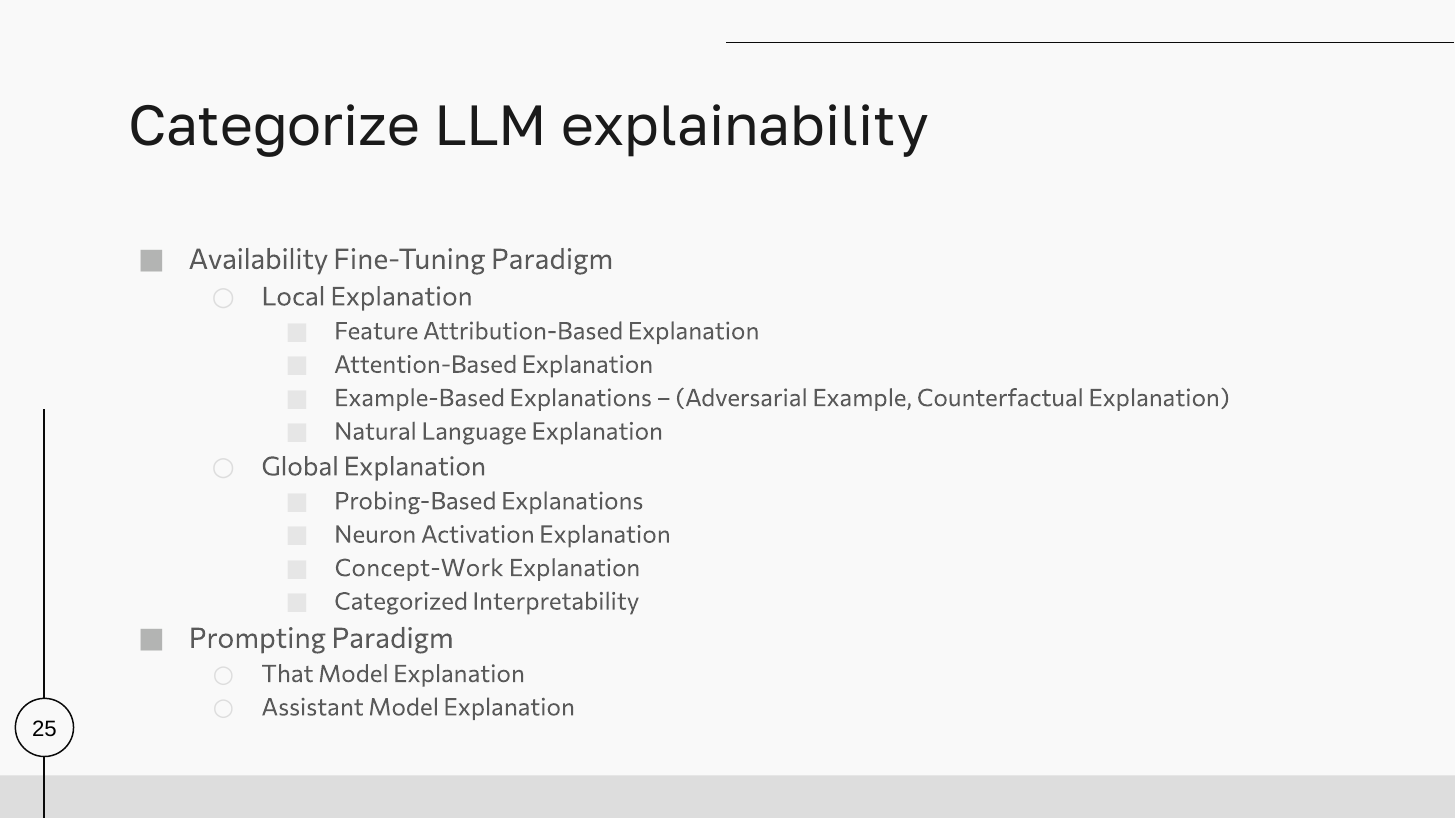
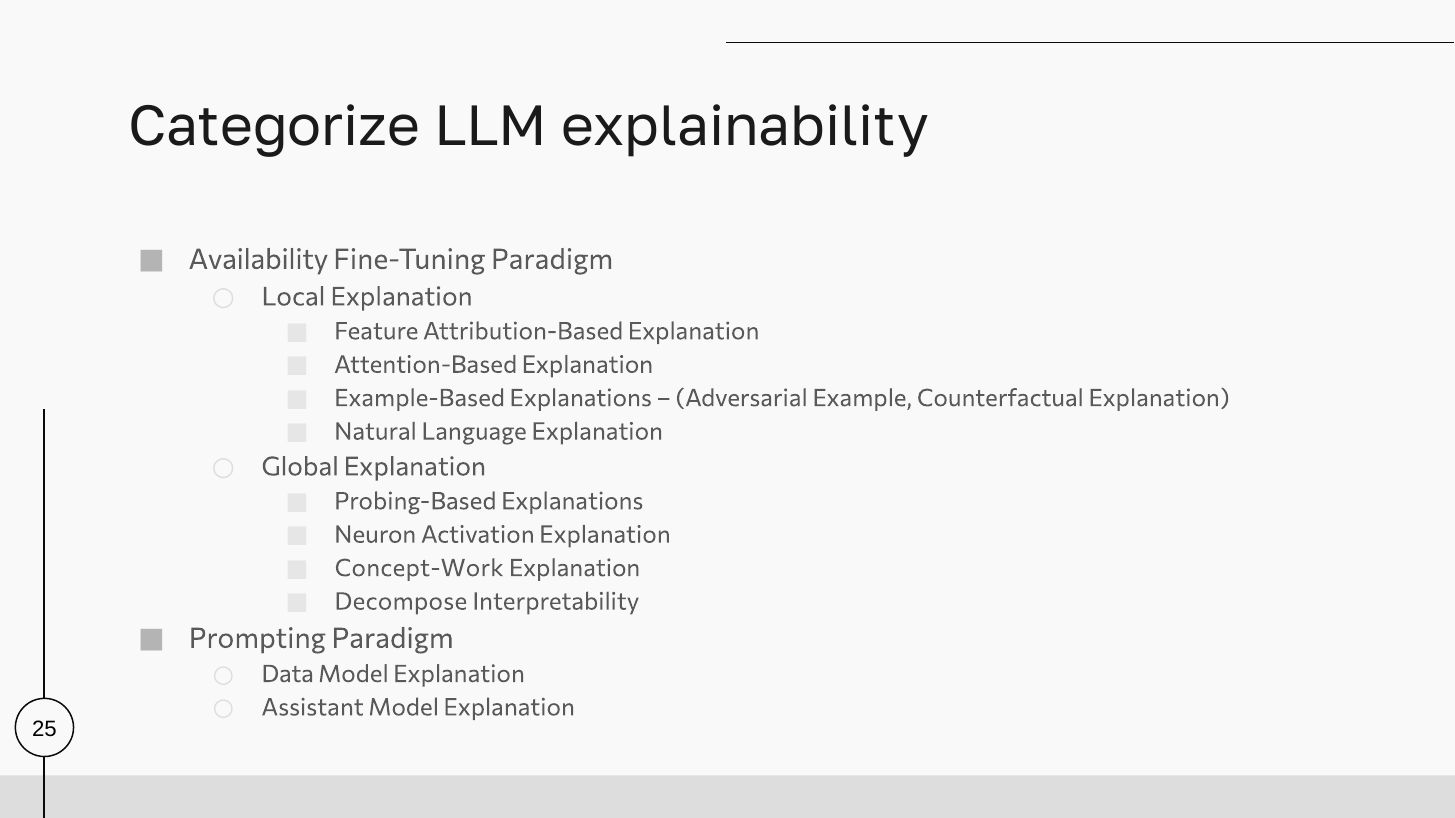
Categorized: Categorized -> Decompose (401, 602)
That: That -> Data (288, 674)
